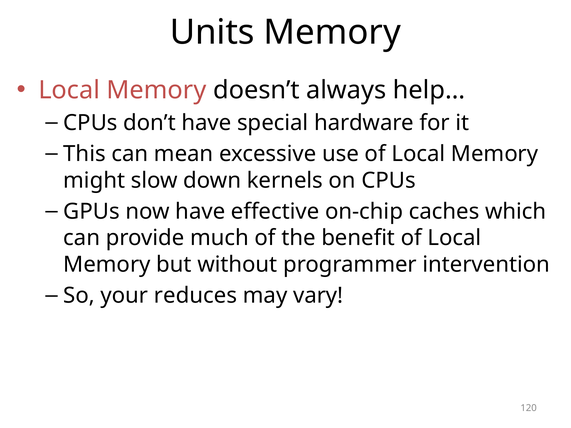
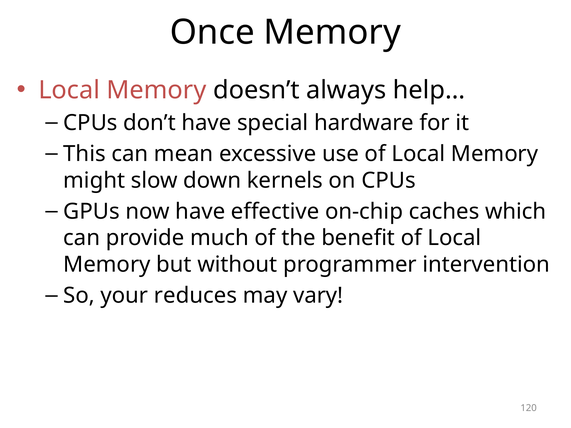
Units: Units -> Once (212, 32)
